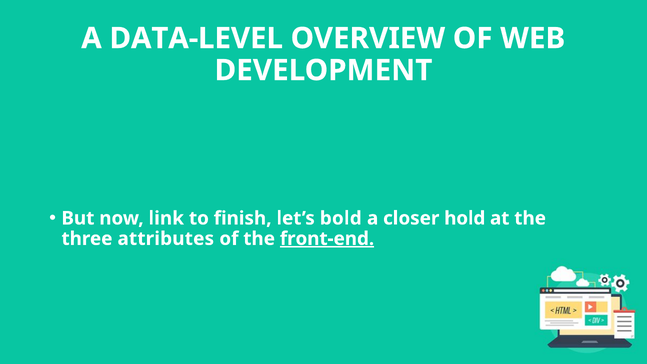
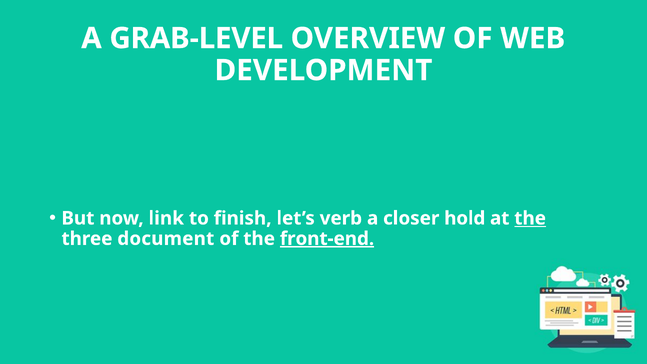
DATA-LEVEL: DATA-LEVEL -> GRAB-LEVEL (196, 38)
bold: bold -> verb (341, 218)
the underline: none -> present (530, 218)
attributes: attributes -> document (166, 239)
